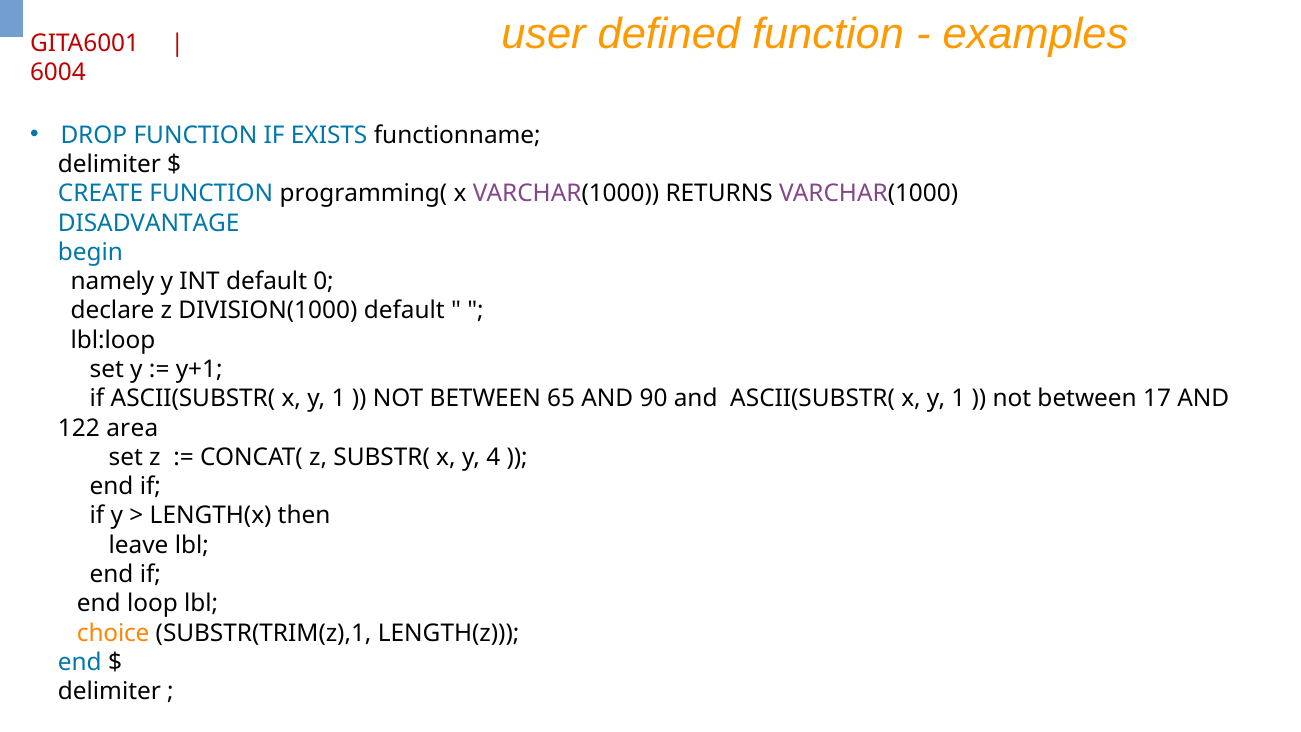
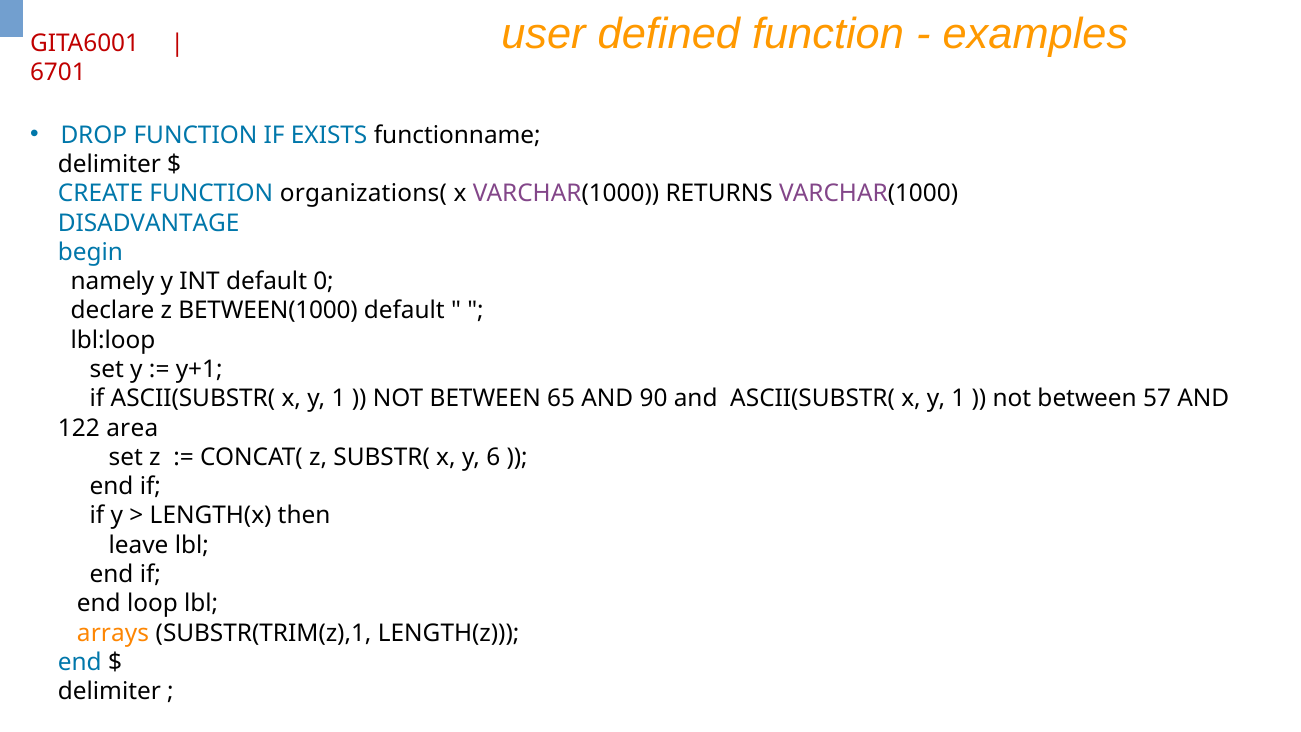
6004: 6004 -> 6701 (58, 73)
programming(: programming( -> organizations( (363, 194)
DIVISION(1000: DIVISION(1000 -> BETWEEN(1000 (268, 311)
17: 17 -> 57 (1157, 399)
4: 4 -> 6 (493, 457)
choice: choice -> arrays (113, 633)
